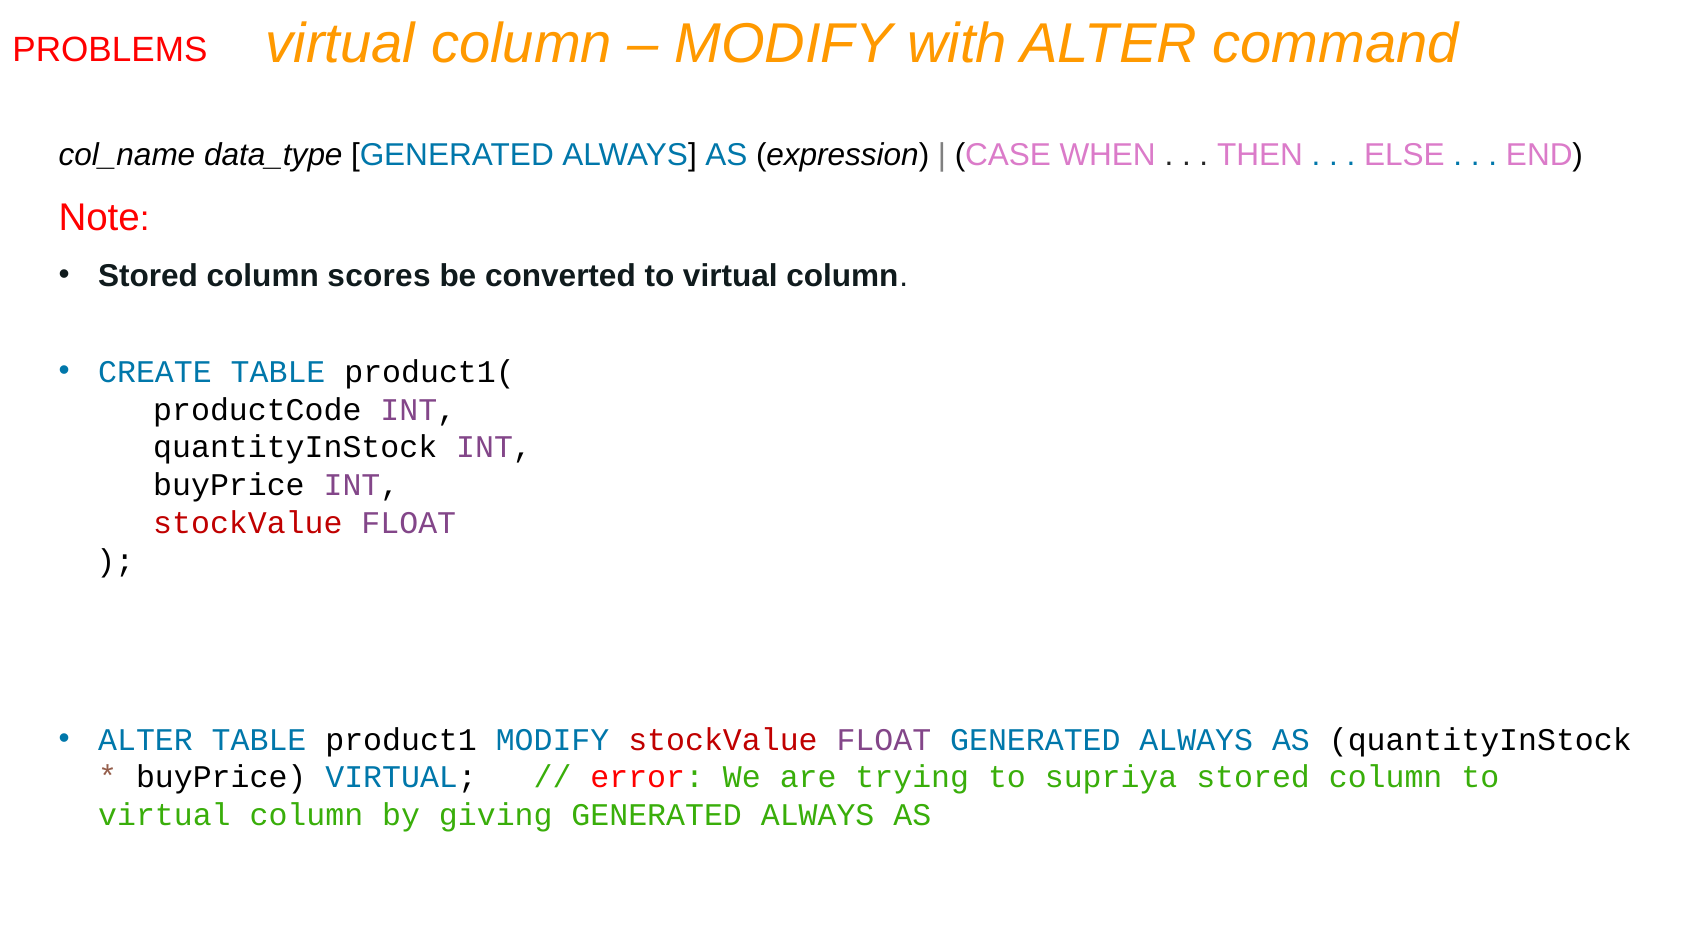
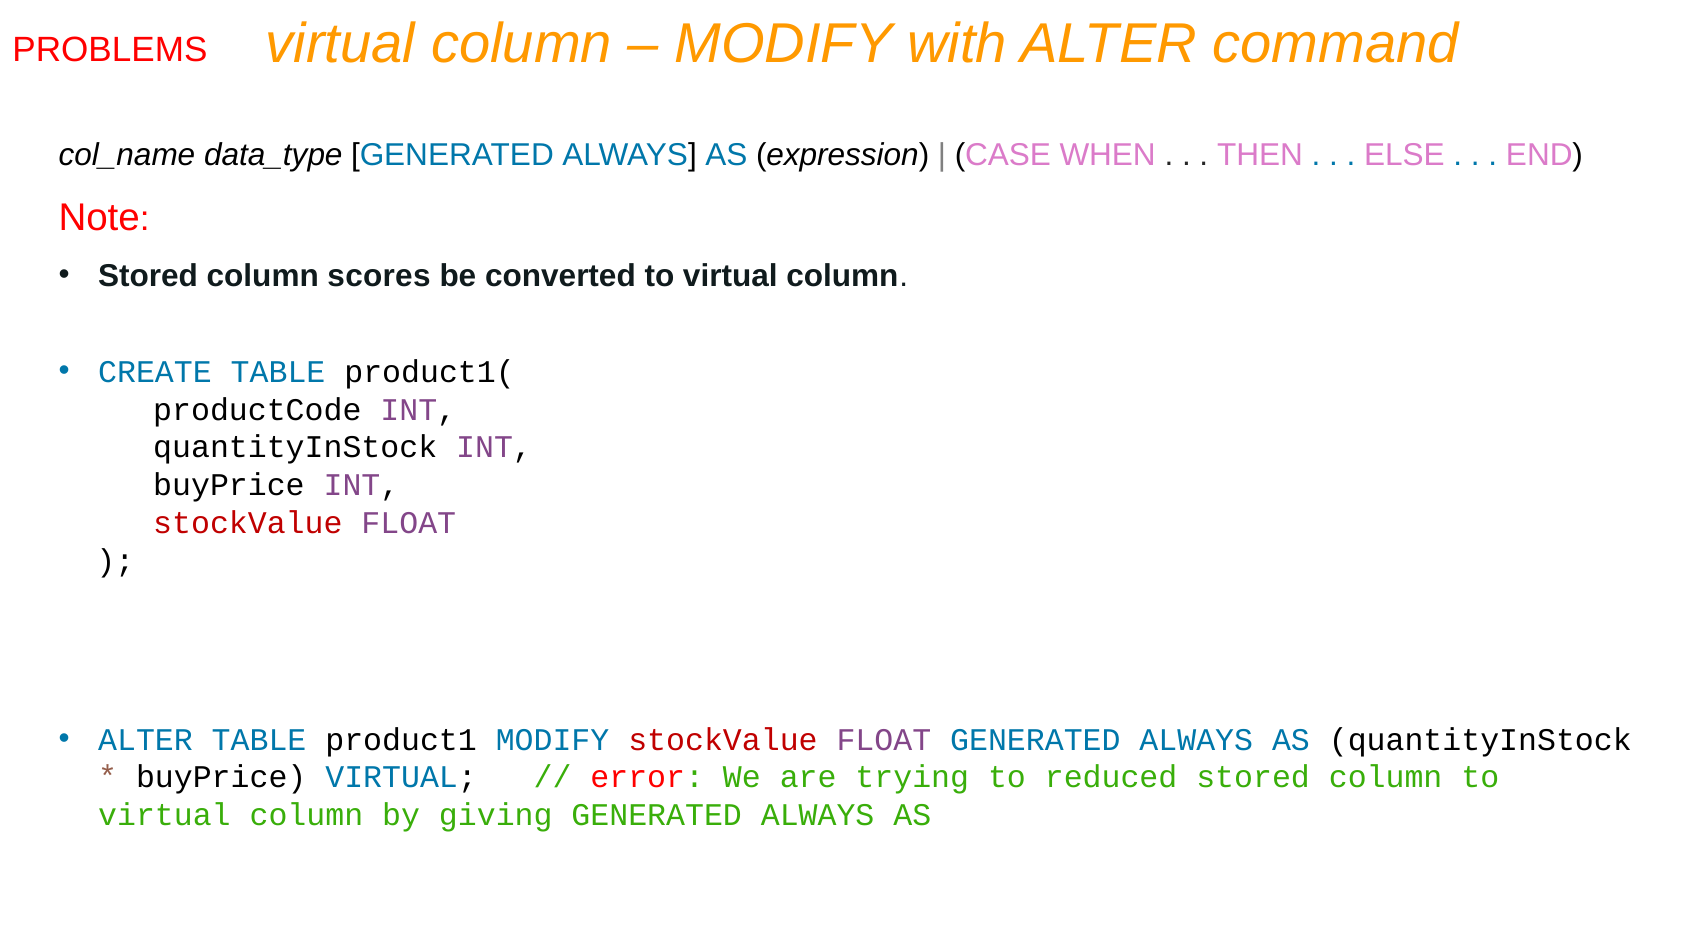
supriya: supriya -> reduced (1111, 777)
